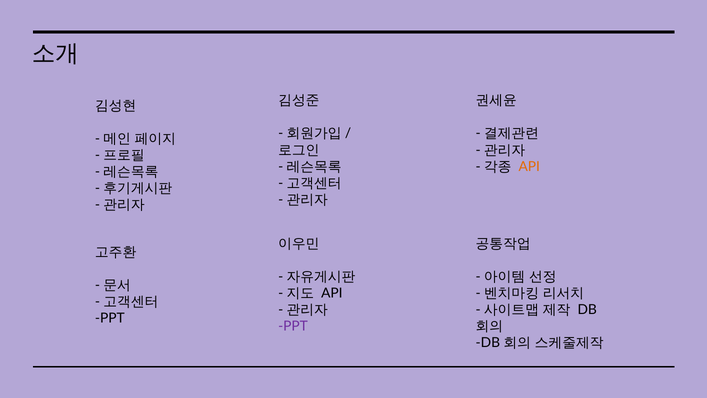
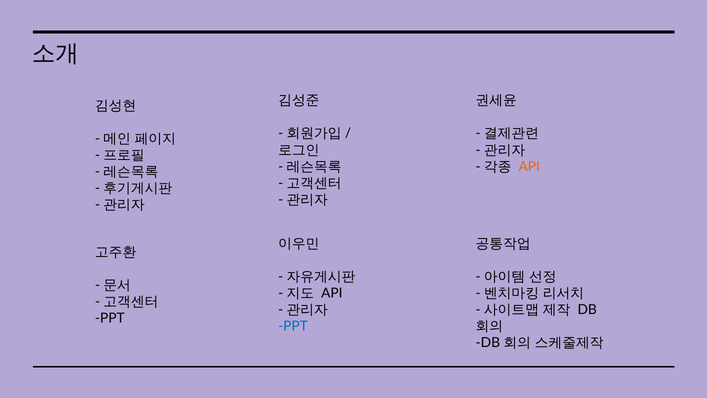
PPT colour: purple -> blue (293, 326)
